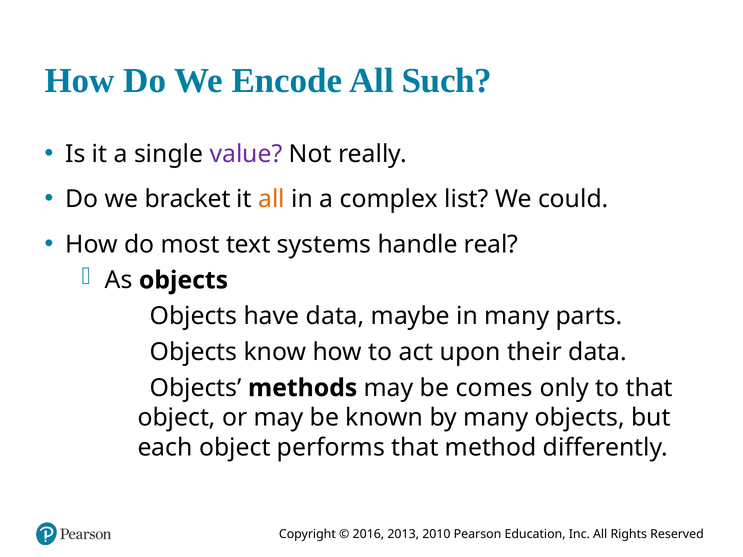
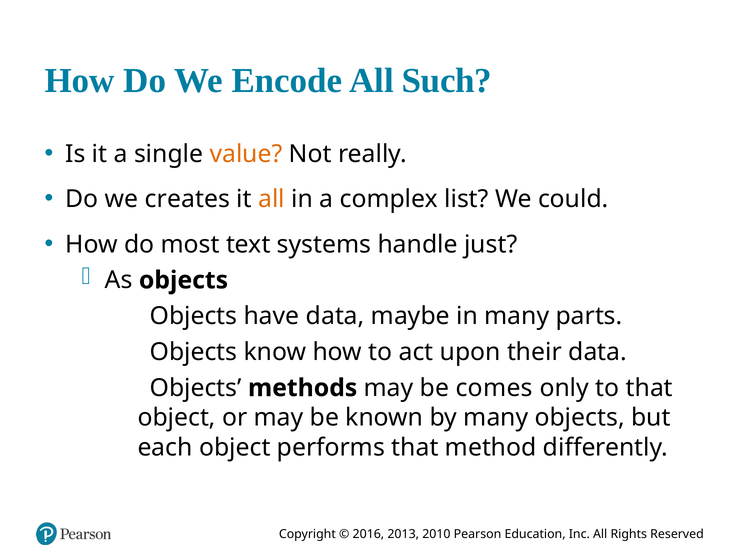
value colour: purple -> orange (246, 154)
bracket: bracket -> creates (187, 199)
real: real -> just (491, 244)
